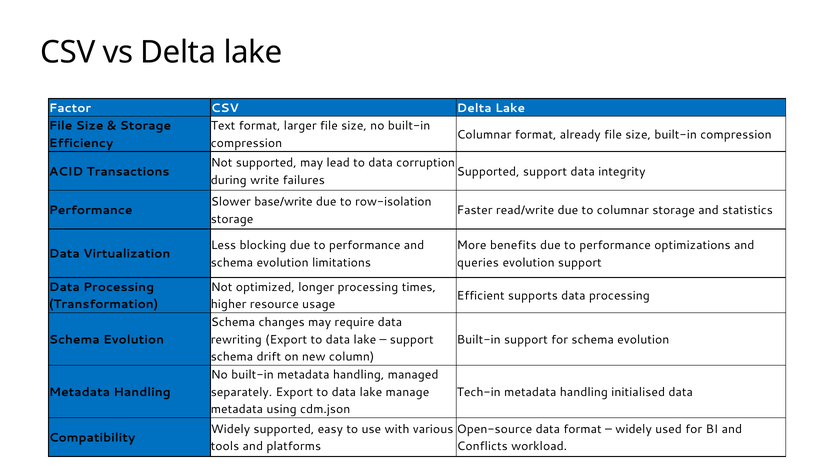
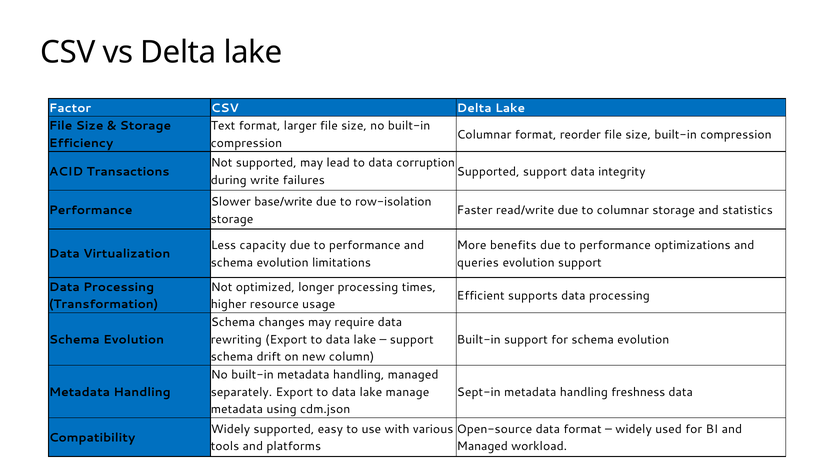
already: already -> reorder (580, 134)
blocking: blocking -> capacity (263, 245)
Tech-in: Tech-in -> Sept-in (479, 392)
initialised: initialised -> freshness (638, 392)
Conflicts: Conflicts -> Managed (482, 446)
